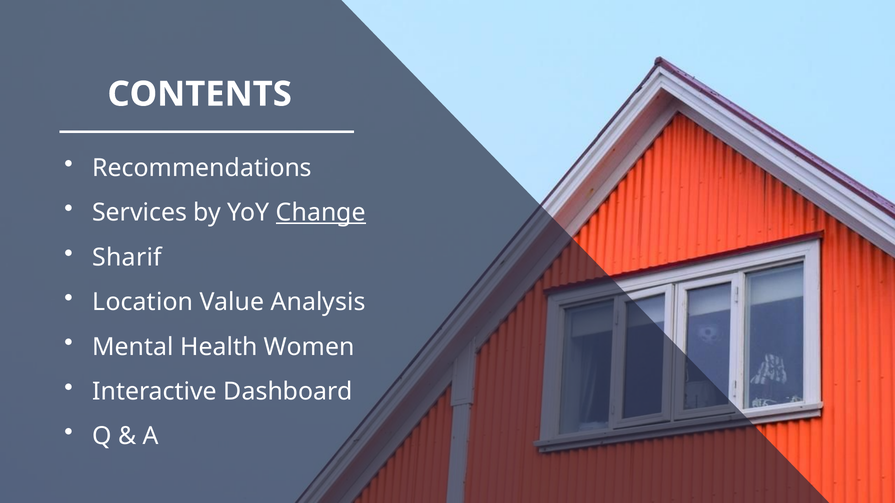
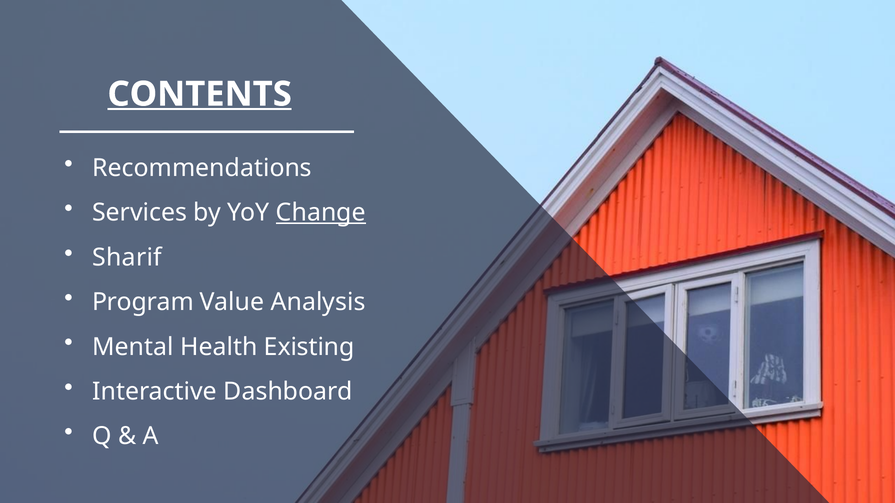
CONTENTS underline: none -> present (200, 94)
Location: Location -> Program (143, 302)
Women: Women -> Existing (309, 347)
